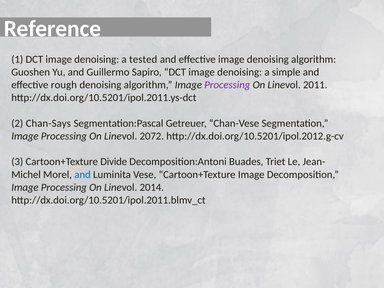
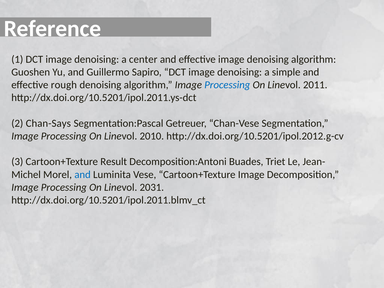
tested: tested -> center (143, 59)
Processing colour: purple -> blue (227, 85)
2072: 2072 -> 2010 (152, 136)
Divide: Divide -> Result (114, 162)
2014: 2014 -> 2031 (152, 187)
